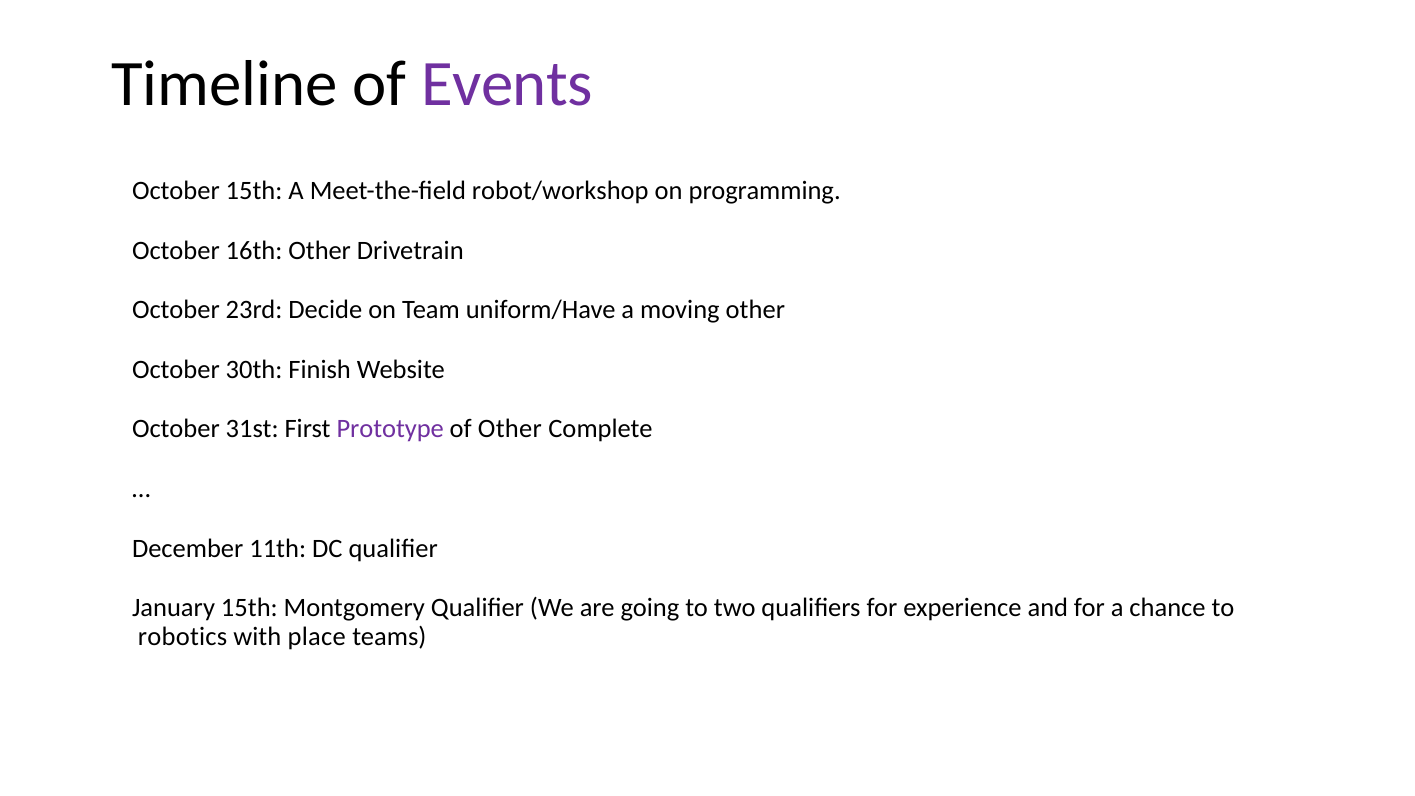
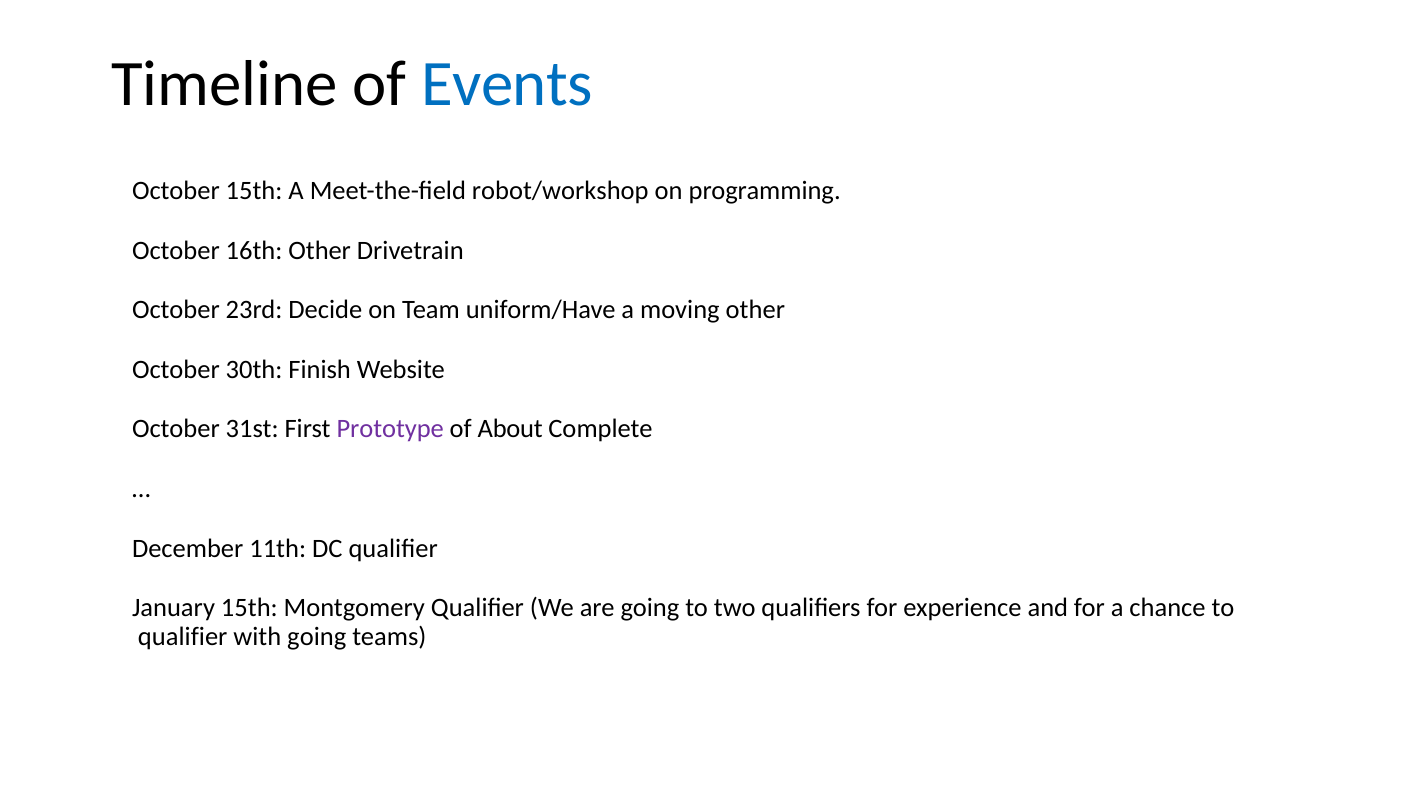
Events colour: purple -> blue (507, 84)
of Other: Other -> About (510, 429)
robotics: robotics -> qualifier (183, 637)
with place: place -> going (317, 637)
